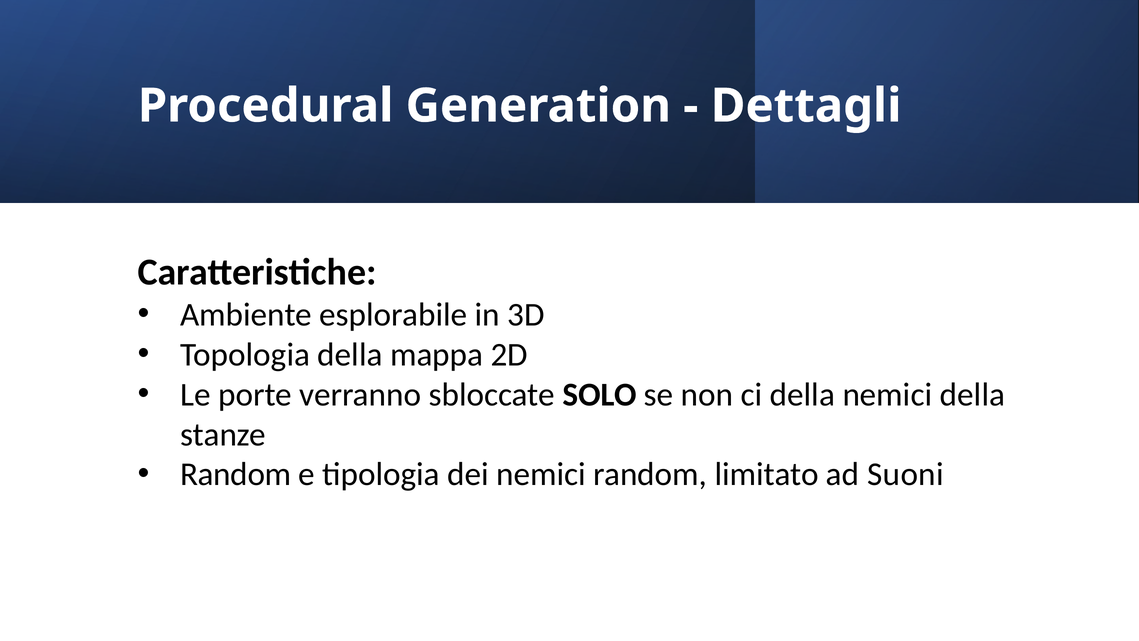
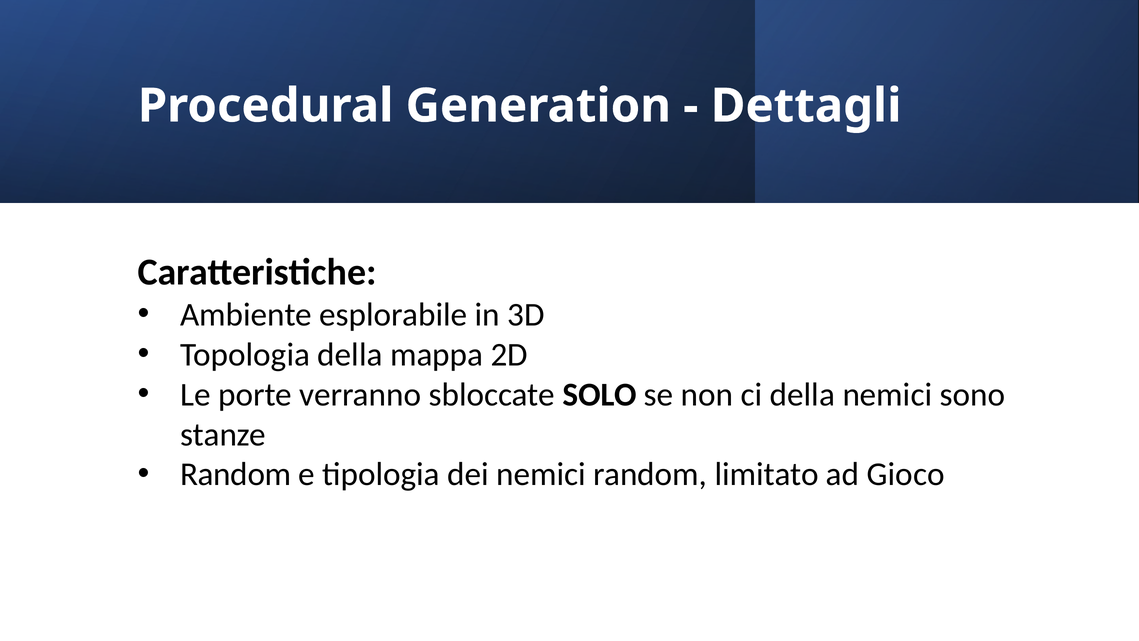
nemici della: della -> sono (972, 394)
Suoni: Suoni -> Gioco (906, 474)
